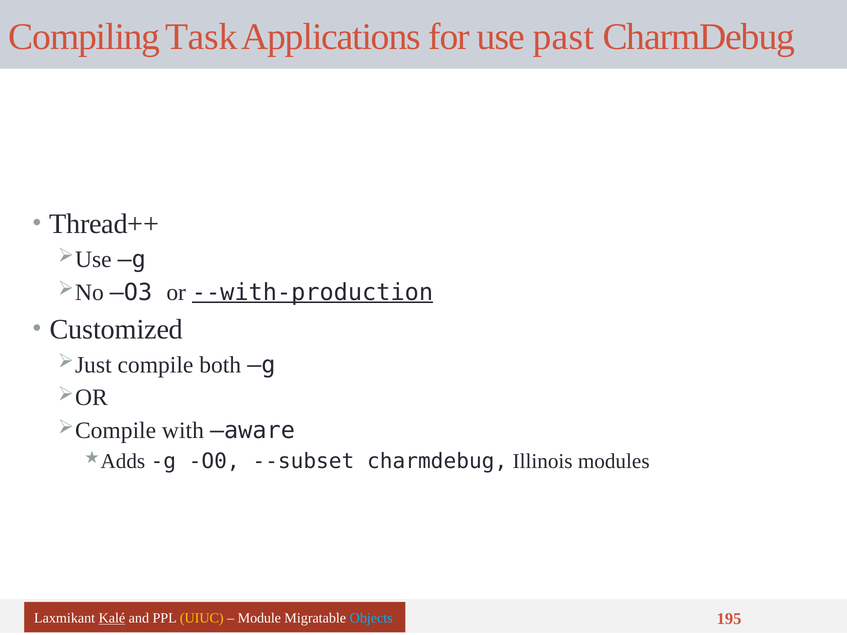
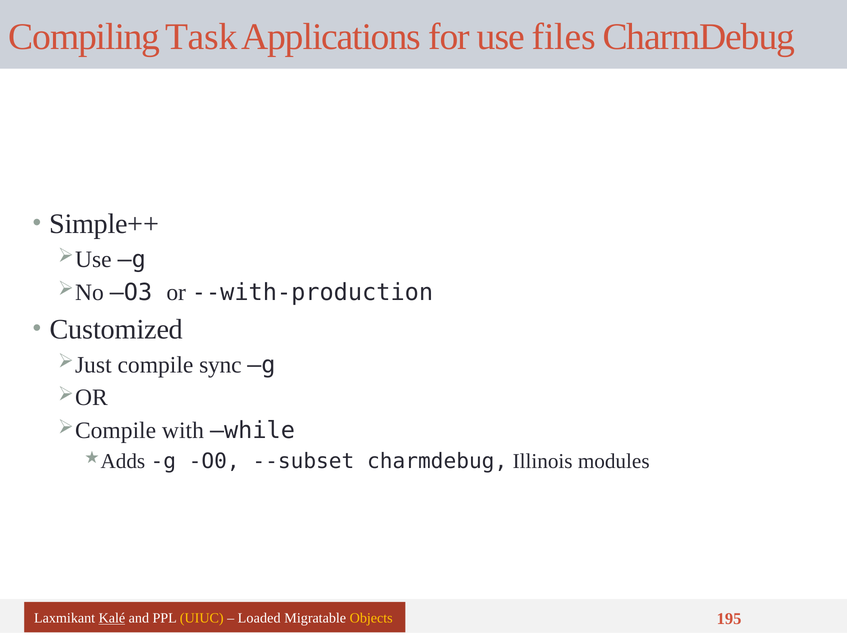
past: past -> files (564, 37)
Thread++: Thread++ -> Simple++ (104, 224)
--with-production underline: present -> none (312, 292)
both: both -> sync (220, 365)
aware: aware -> while (252, 431)
Module: Module -> Loaded (259, 618)
Objects colour: light blue -> yellow (371, 618)
